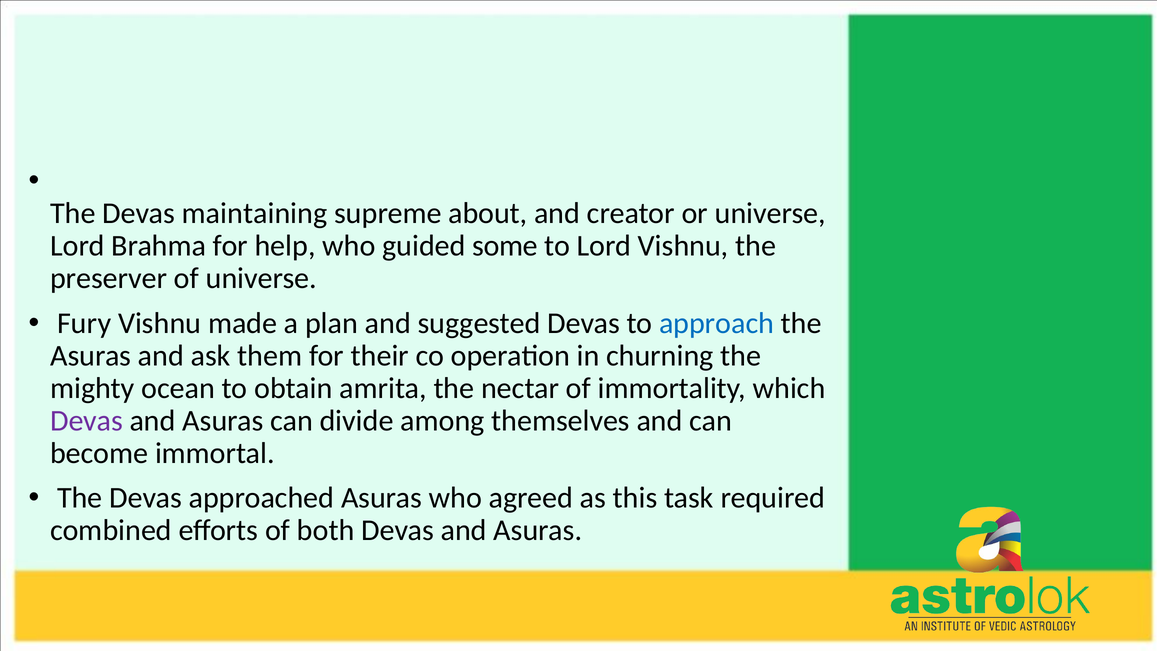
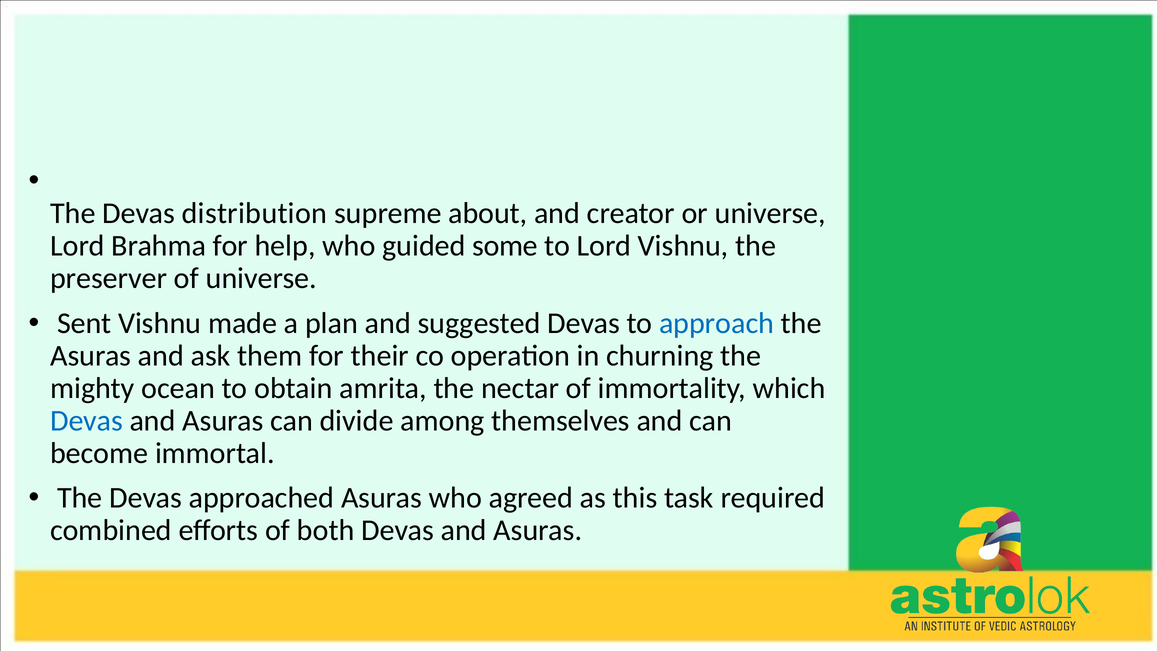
maintaining: maintaining -> distribution (254, 213)
Fury: Fury -> Sent (84, 323)
Devas colour: purple -> blue (87, 421)
